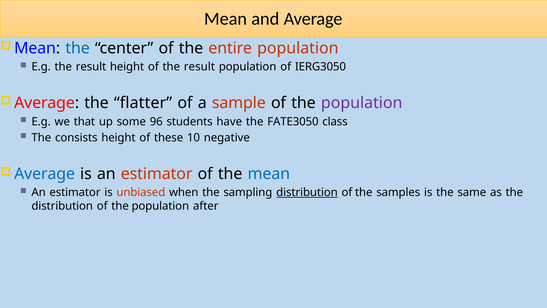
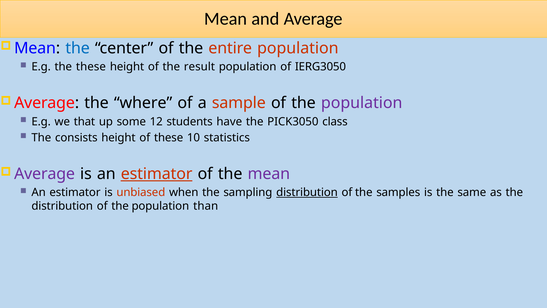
E.g the result: result -> these (91, 67)
flatter: flatter -> where (143, 103)
96: 96 -> 12 (156, 121)
FATE3050: FATE3050 -> PICK3050 (293, 121)
negative: negative -> statistics (227, 138)
Average colour: blue -> purple (45, 174)
estimator underline: none -> present (157, 174)
mean colour: blue -> purple (269, 174)
after: after -> than (206, 206)
